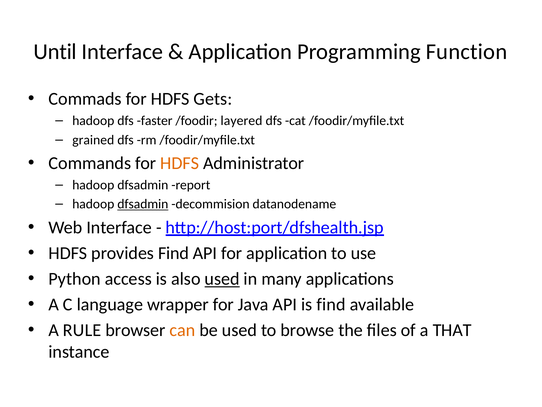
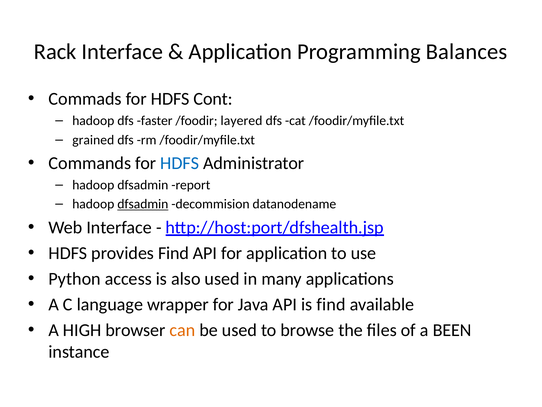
Until: Until -> Rack (55, 52)
Function: Function -> Balances (466, 52)
Gets: Gets -> Cont (213, 99)
HDFS colour: orange -> blue (180, 163)
used underline: present -> none (222, 279)
RULE: RULE -> HIGH (82, 330)
THAT: THAT -> BEEN (452, 330)
